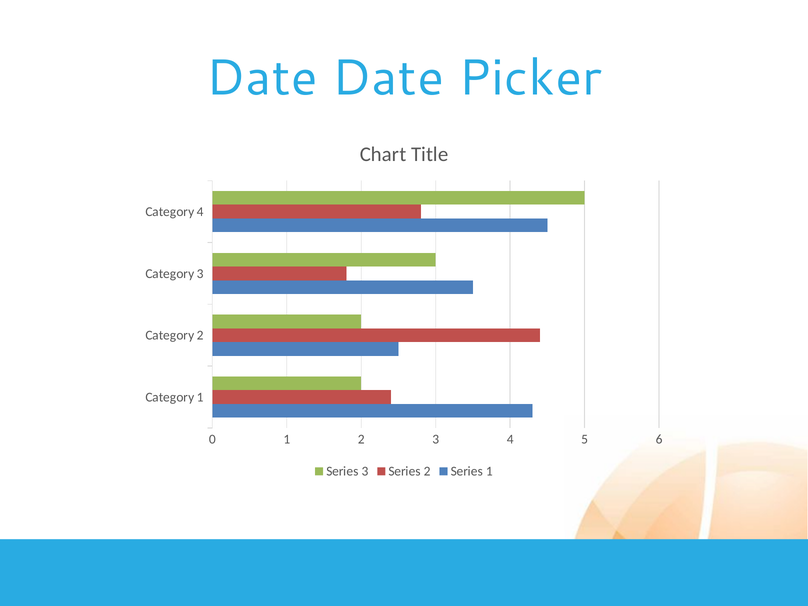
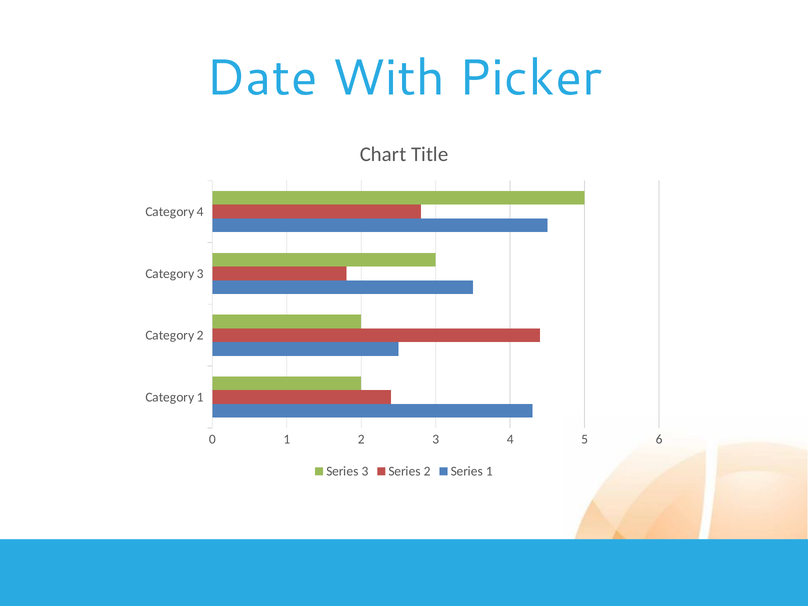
Date Date: Date -> With (388, 78)
